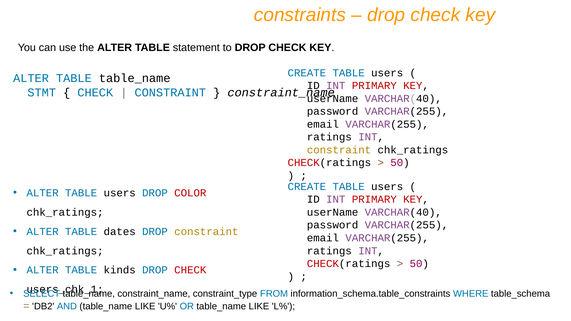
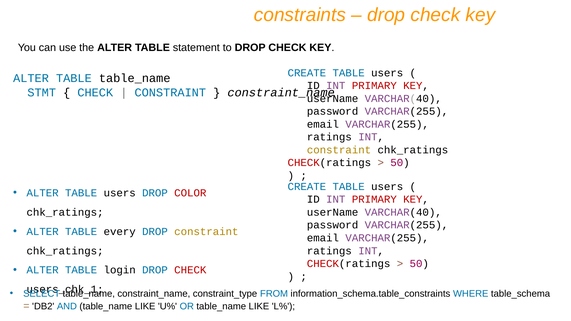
dates: dates -> every (120, 232)
kinds: kinds -> login (120, 270)
